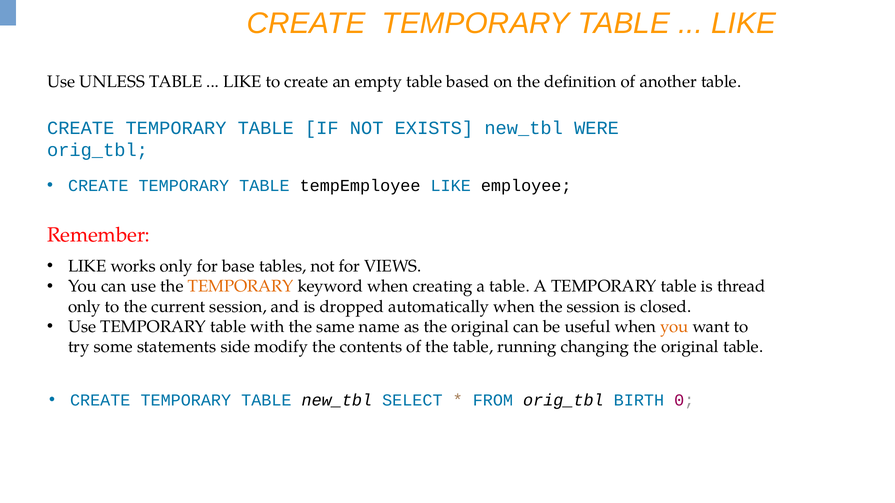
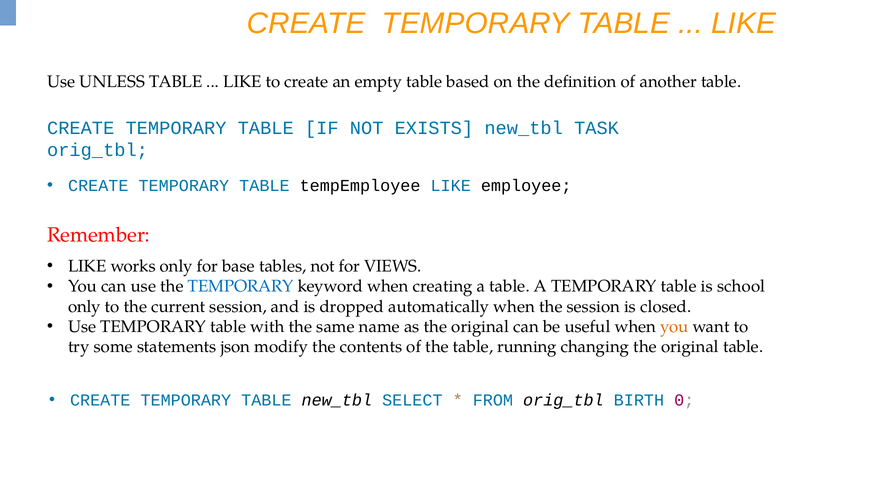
WERE: WERE -> TASK (597, 128)
TEMPORARY colour: orange -> blue (241, 287)
thread: thread -> school (741, 287)
side: side -> json (235, 347)
